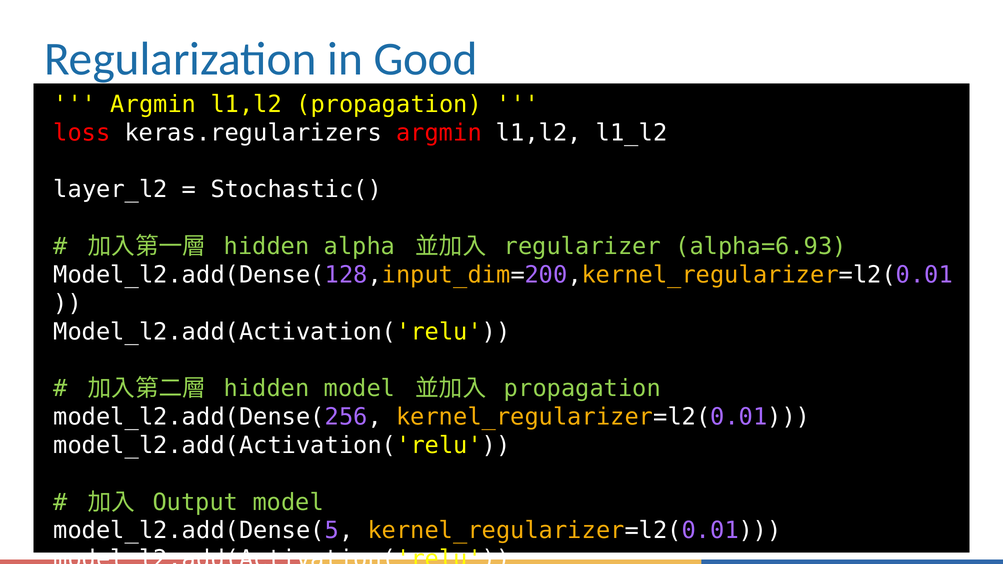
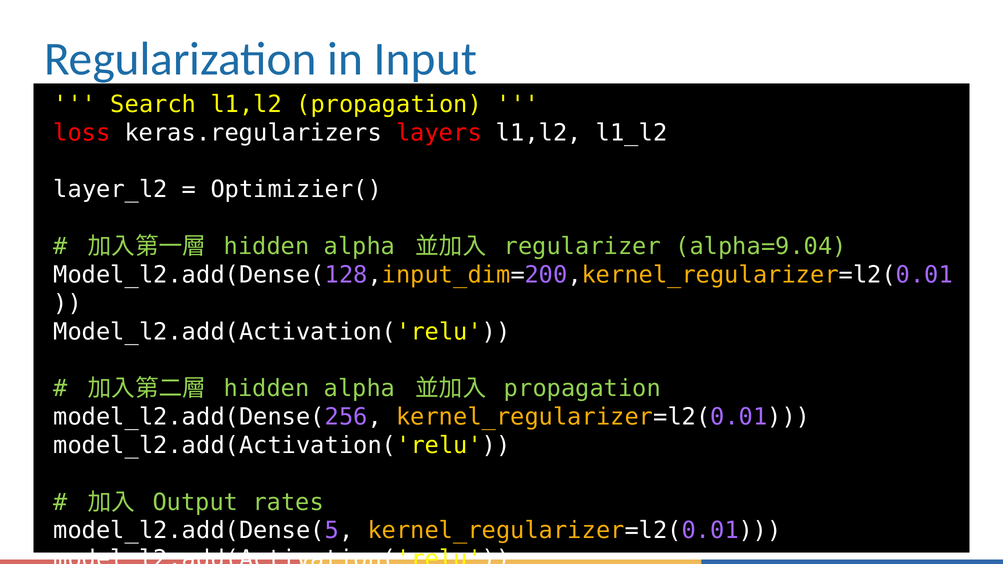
Good: Good -> Input (425, 59)
Argmin: Argmin -> Search (153, 104)
keras.regularizers argmin: argmin -> layers (439, 133)
Stochastic(: Stochastic( -> Optimizier( (296, 190)
alpha=6.93: alpha=6.93 -> alpha=9.04 (761, 247)
model: model -> alpha (359, 389)
Output model: model -> rates (288, 502)
